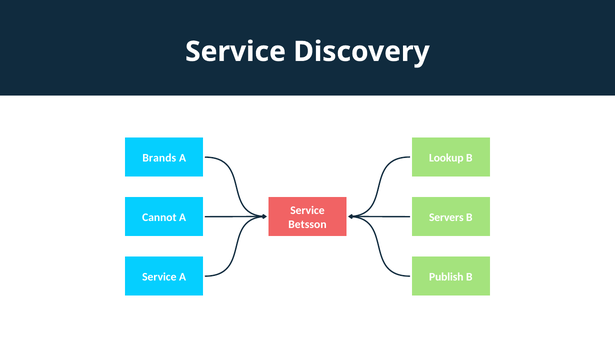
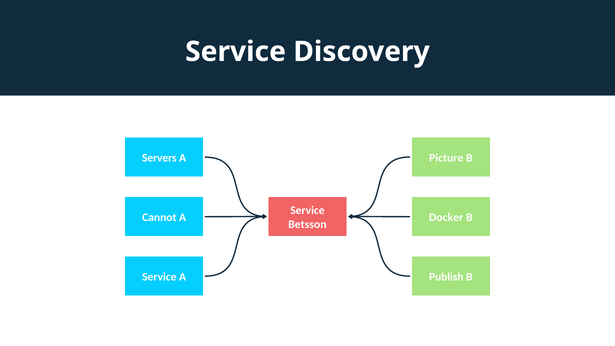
Lookup: Lookup -> Picture (446, 158)
Brands: Brands -> Servers (159, 158)
Servers: Servers -> Docker (446, 217)
